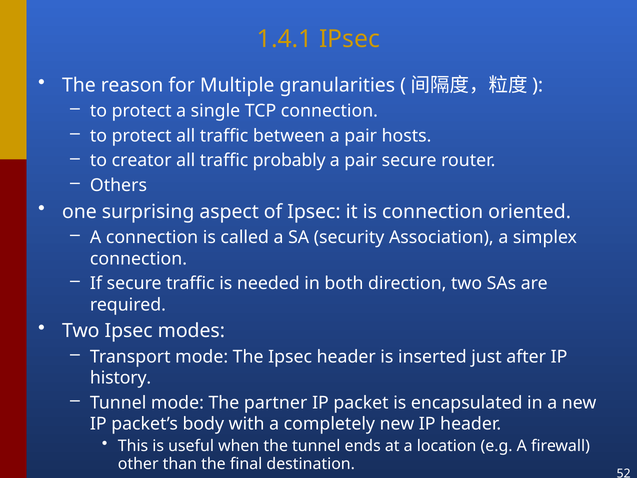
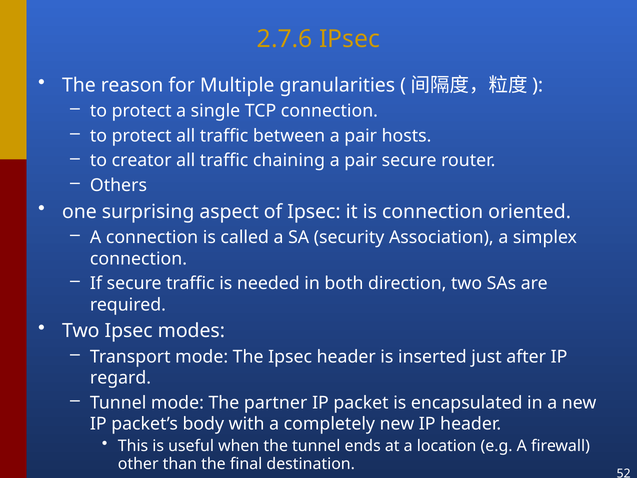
1.4.1: 1.4.1 -> 2.7.6 (285, 39)
probably: probably -> chaining (289, 161)
history: history -> regard (121, 378)
